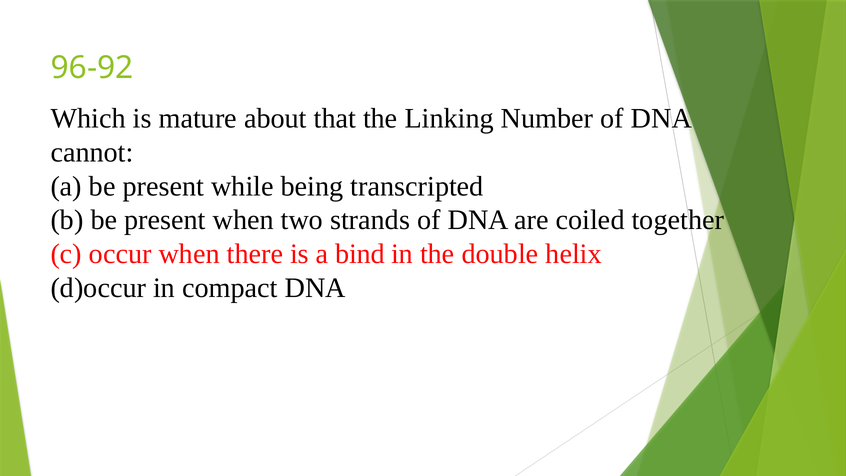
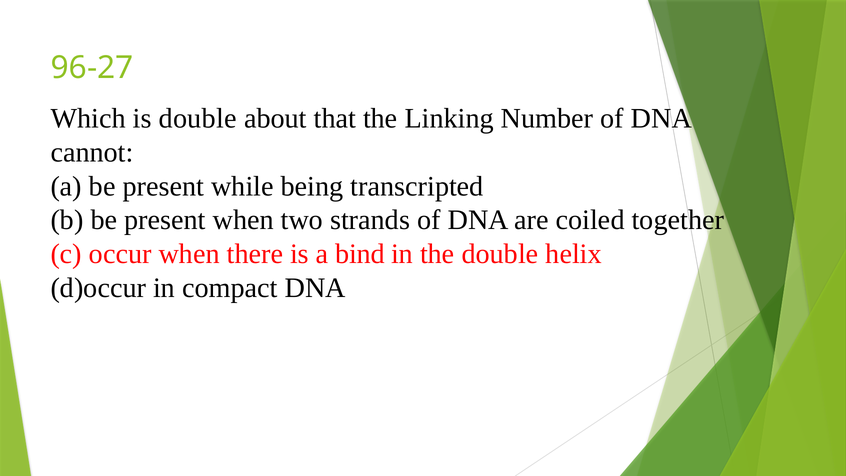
96-92: 96-92 -> 96-27 (92, 68)
is mature: mature -> double (198, 119)
